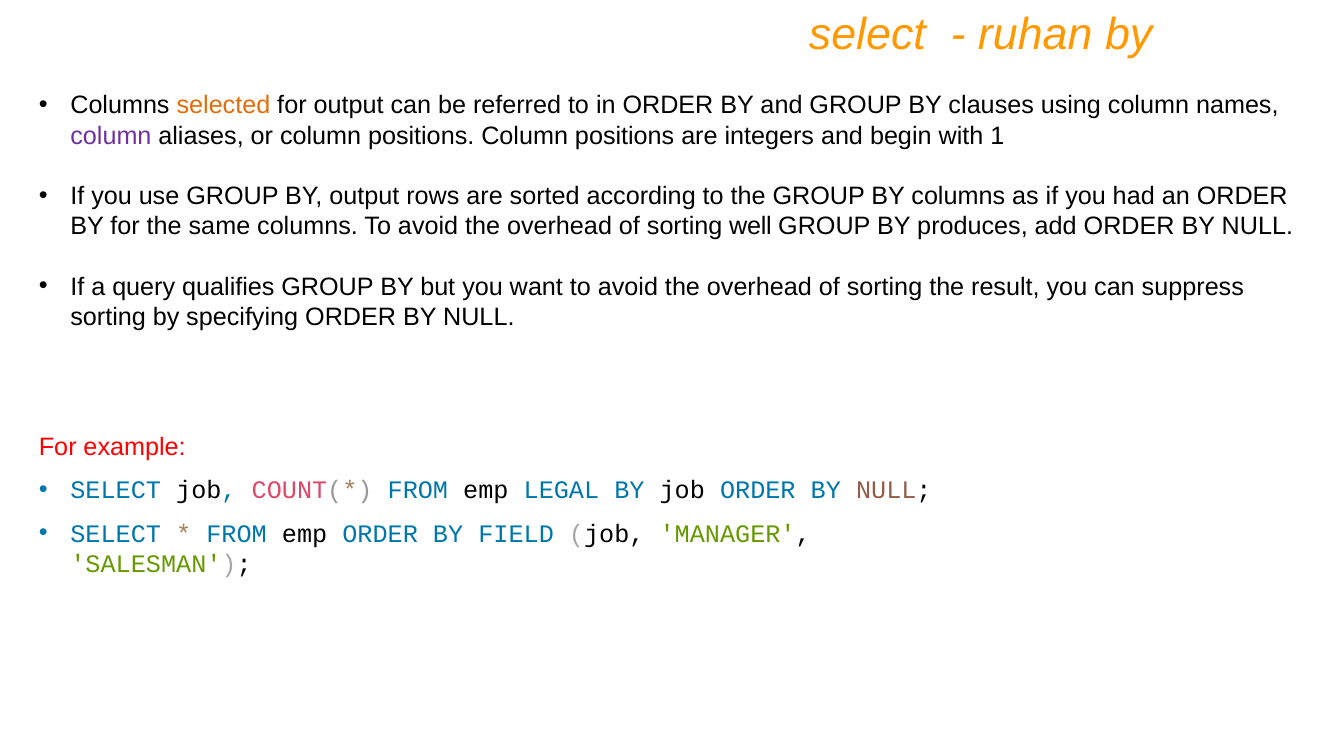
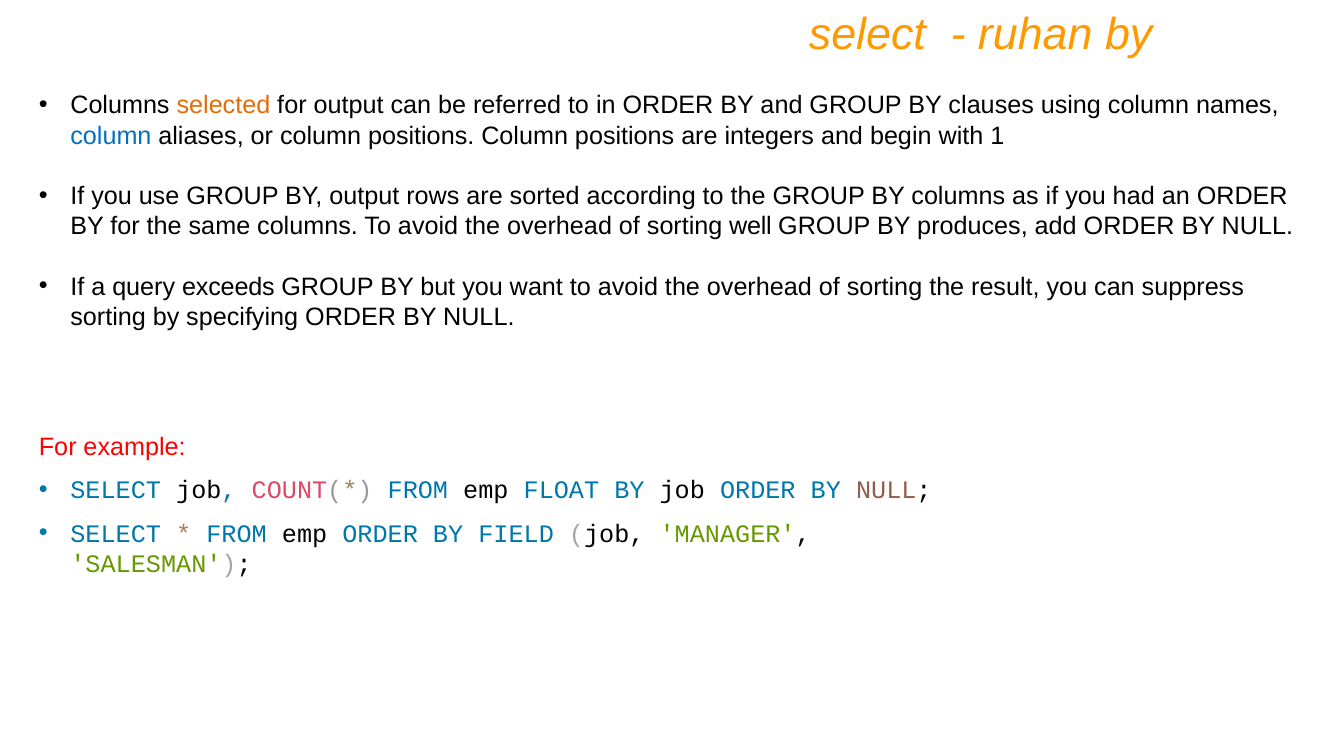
column colour: purple -> blue (111, 136)
qualifies: qualifies -> exceeds (228, 287)
LEGAL: LEGAL -> FLOAT (561, 491)
